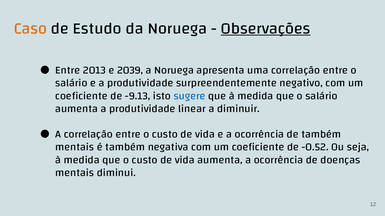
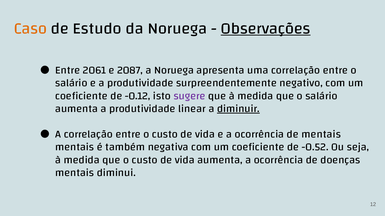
2013: 2013 -> 2061 (94, 70)
2039: 2039 -> 2087 (130, 70)
-9.13: -9.13 -> -0.12 (138, 96)
sugere colour: blue -> purple (190, 96)
diminuir underline: none -> present (238, 109)
de também: também -> mentais (321, 135)
